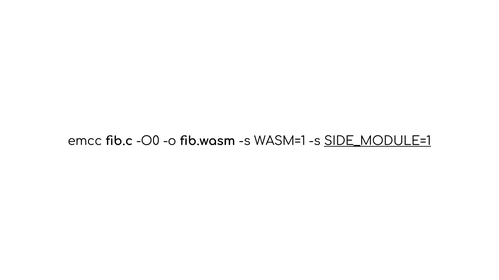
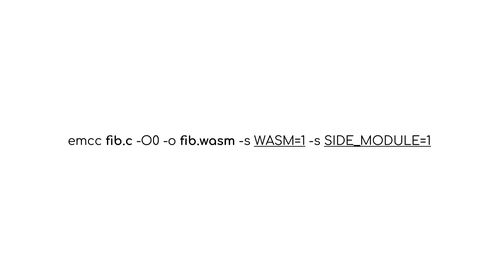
WASM=1 underline: none -> present (280, 141)
